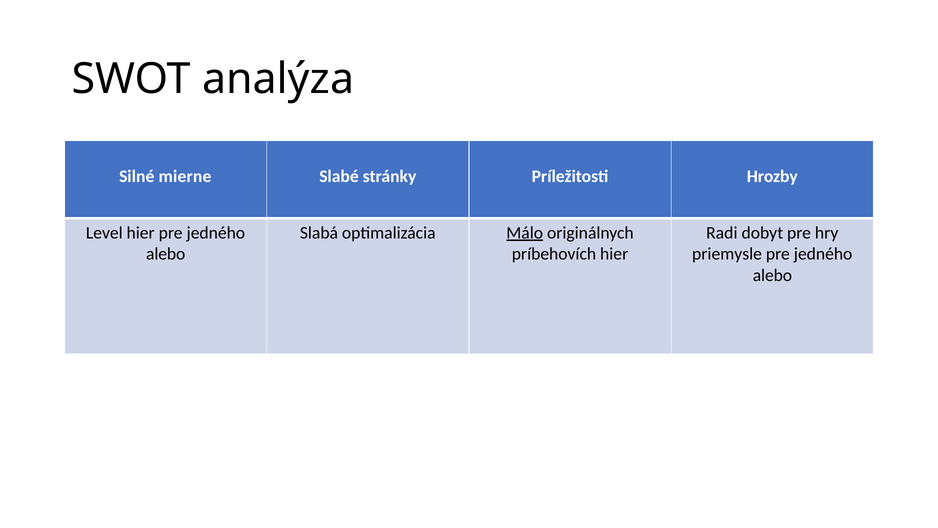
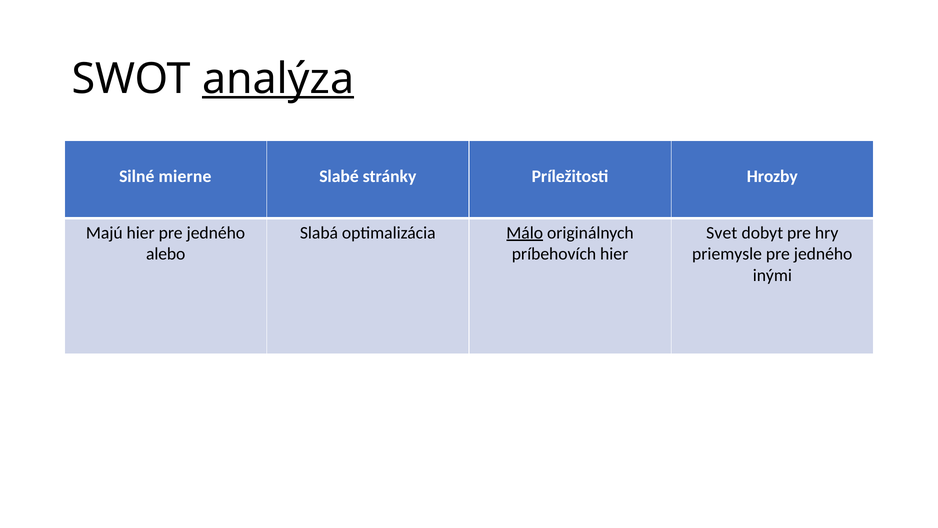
analýza underline: none -> present (278, 79)
Level: Level -> Majú (104, 233)
Radi: Radi -> Svet (722, 233)
alebo: alebo -> inými (772, 275)
